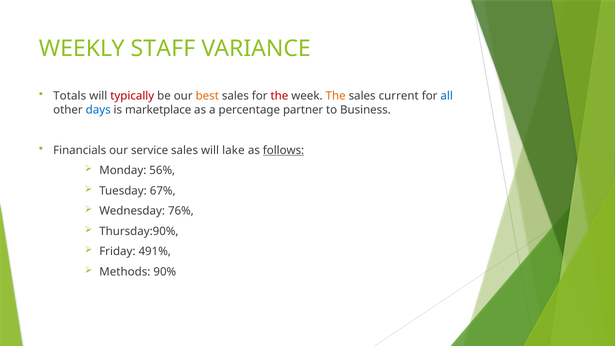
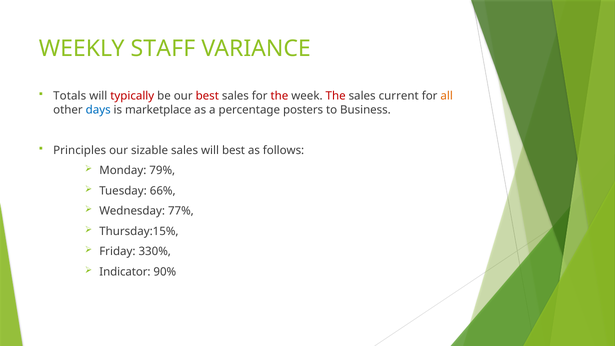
best colour: orange -> red (207, 96)
The colour: orange -> red (336, 96)
all colour: blue -> orange (447, 96)
partner: partner -> posters (303, 110)
Financials: Financials -> Principles (80, 150)
service: service -> sizable (150, 150)
will lake: lake -> best (234, 150)
follows underline: present -> none (284, 150)
56%: 56% -> 79% (162, 170)
67%: 67% -> 66% (163, 191)
76%: 76% -> 77% (181, 211)
Thursday:90%: Thursday:90% -> Thursday:15% (139, 231)
491%: 491% -> 330% (155, 251)
Methods: Methods -> Indicator (125, 272)
